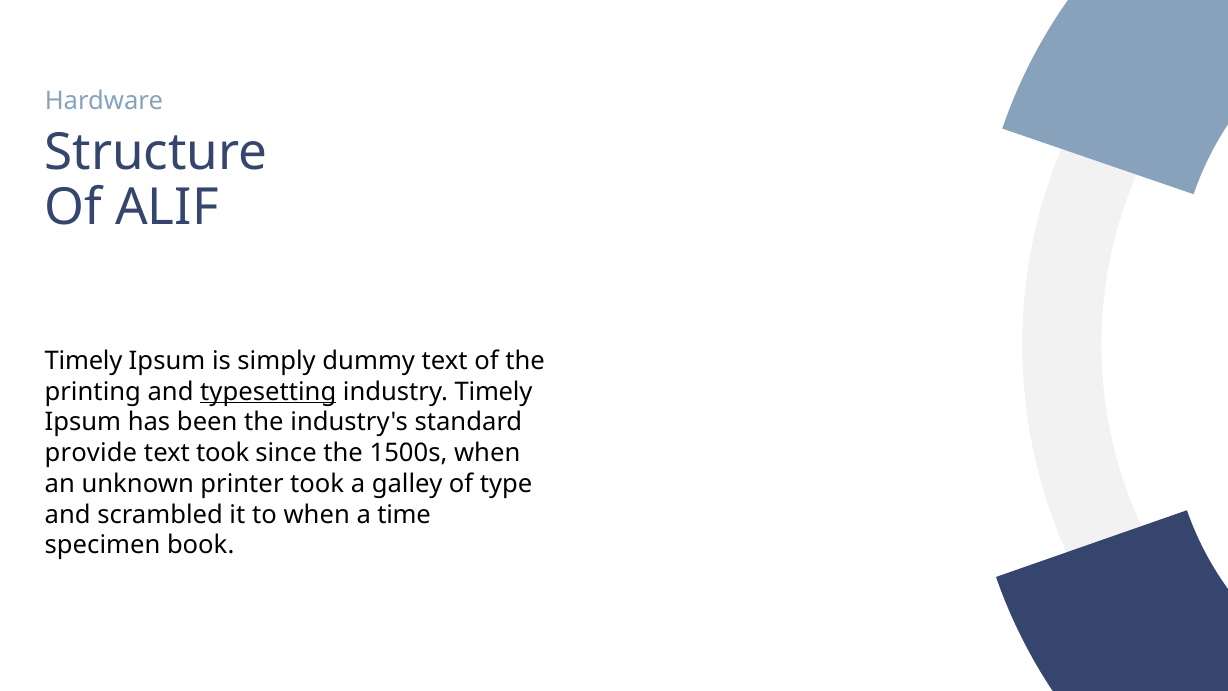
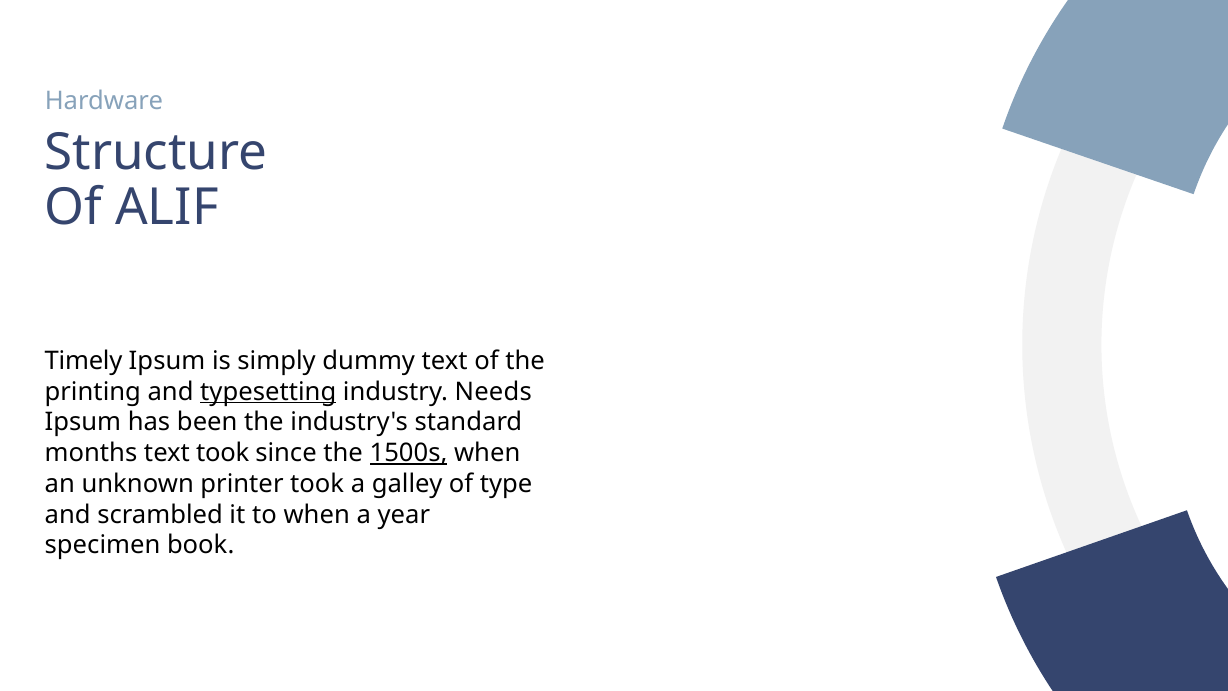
industry Timely: Timely -> Needs (493, 392)
provide: provide -> months (91, 453)
1500s underline: none -> present (409, 453)
time: time -> year (404, 514)
